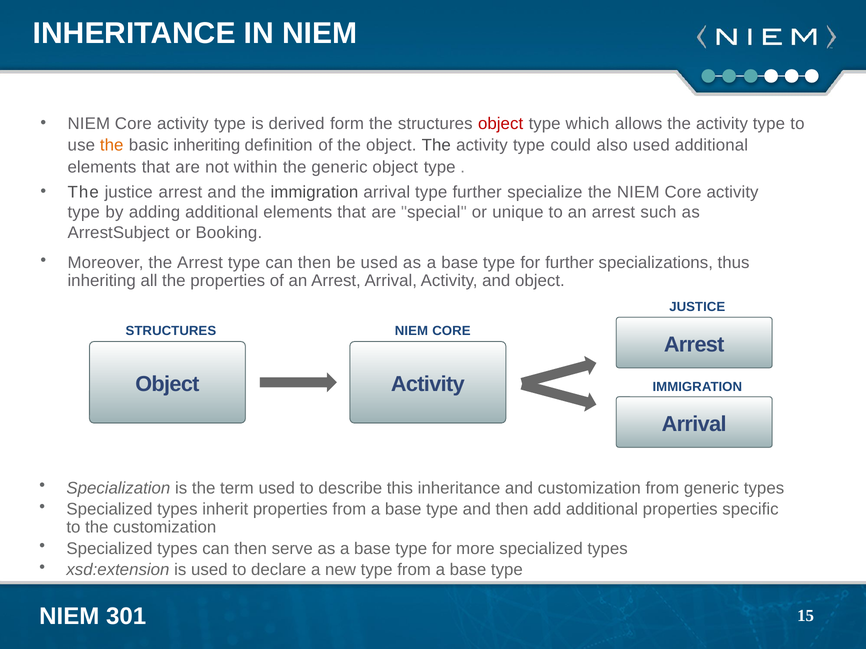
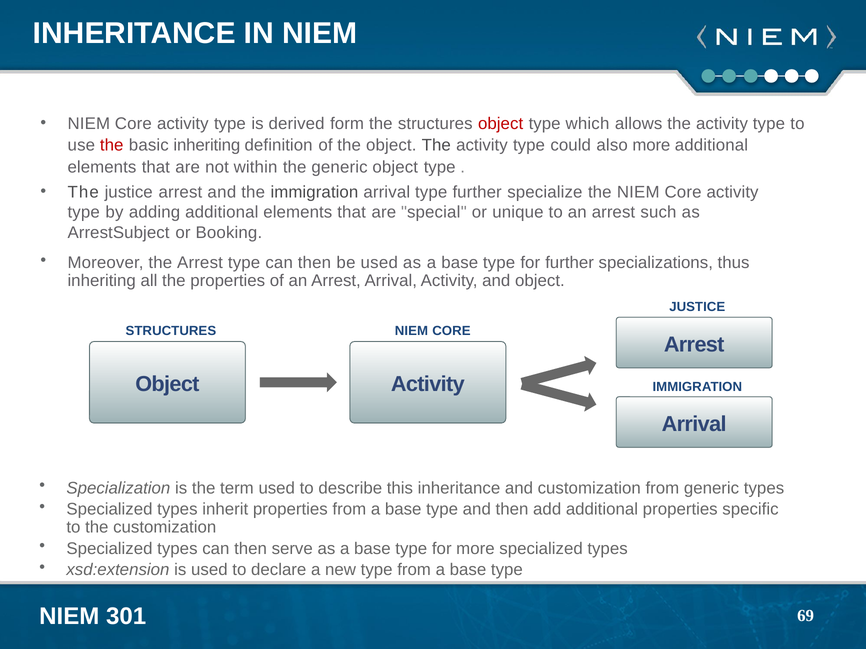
the colour: orange -> red (112, 145)
also used: used -> more (651, 145)
15: 15 -> 69 (806, 616)
